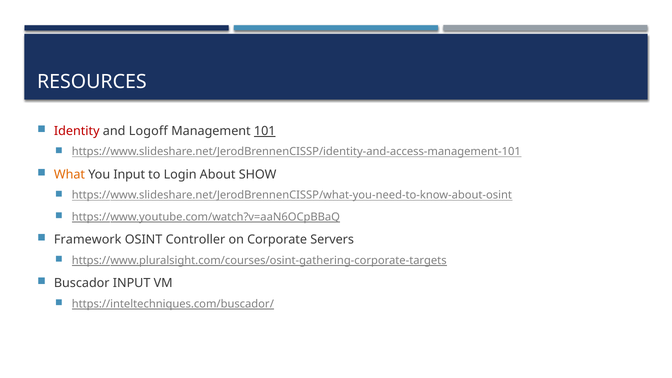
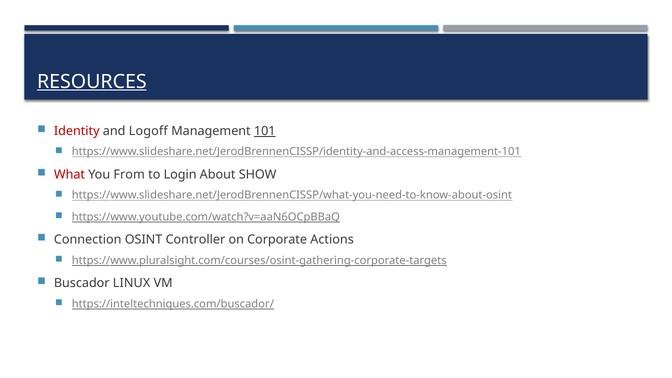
RESOURCES underline: none -> present (92, 82)
What colour: orange -> red (69, 175)
You Input: Input -> From (129, 175)
Framework: Framework -> Connection (88, 240)
Servers: Servers -> Actions (332, 240)
Buscador INPUT: INPUT -> LINUX (132, 283)
